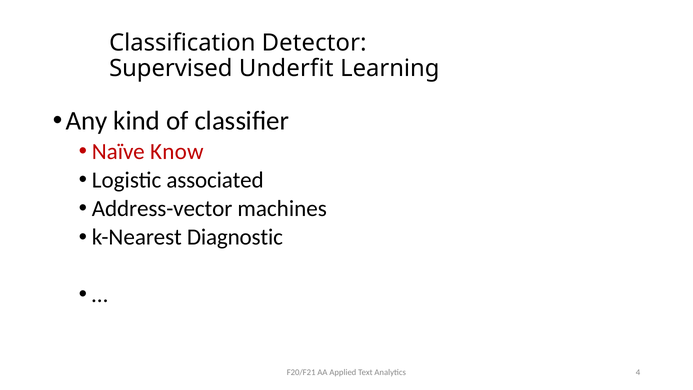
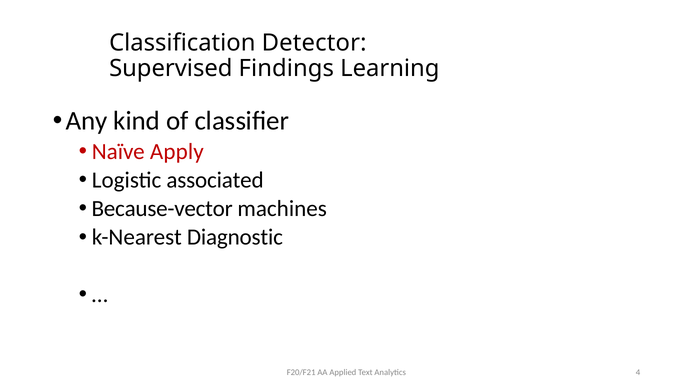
Underfit: Underfit -> Findings (286, 68)
Know: Know -> Apply (177, 151)
Address-vector: Address-vector -> Because-vector (162, 209)
